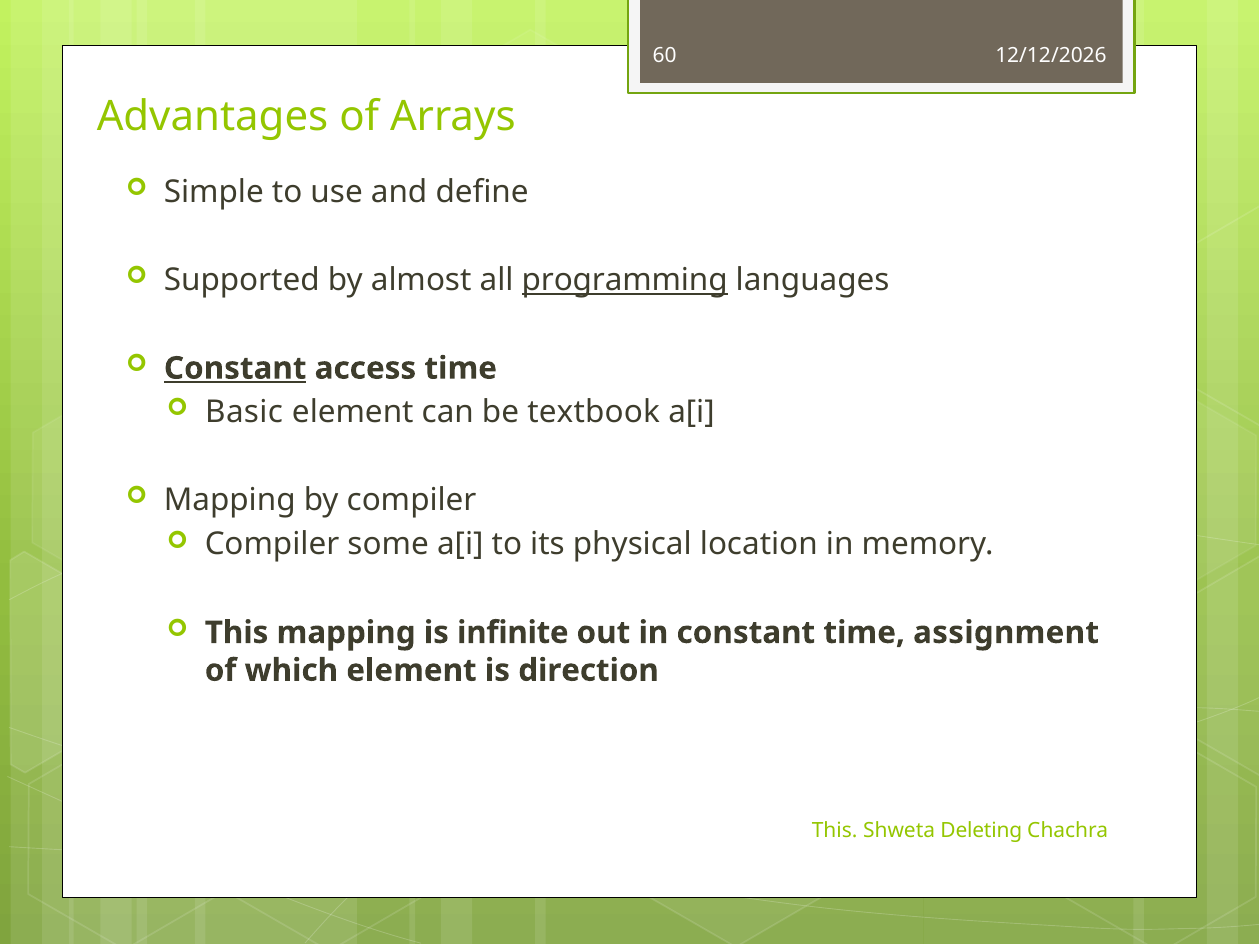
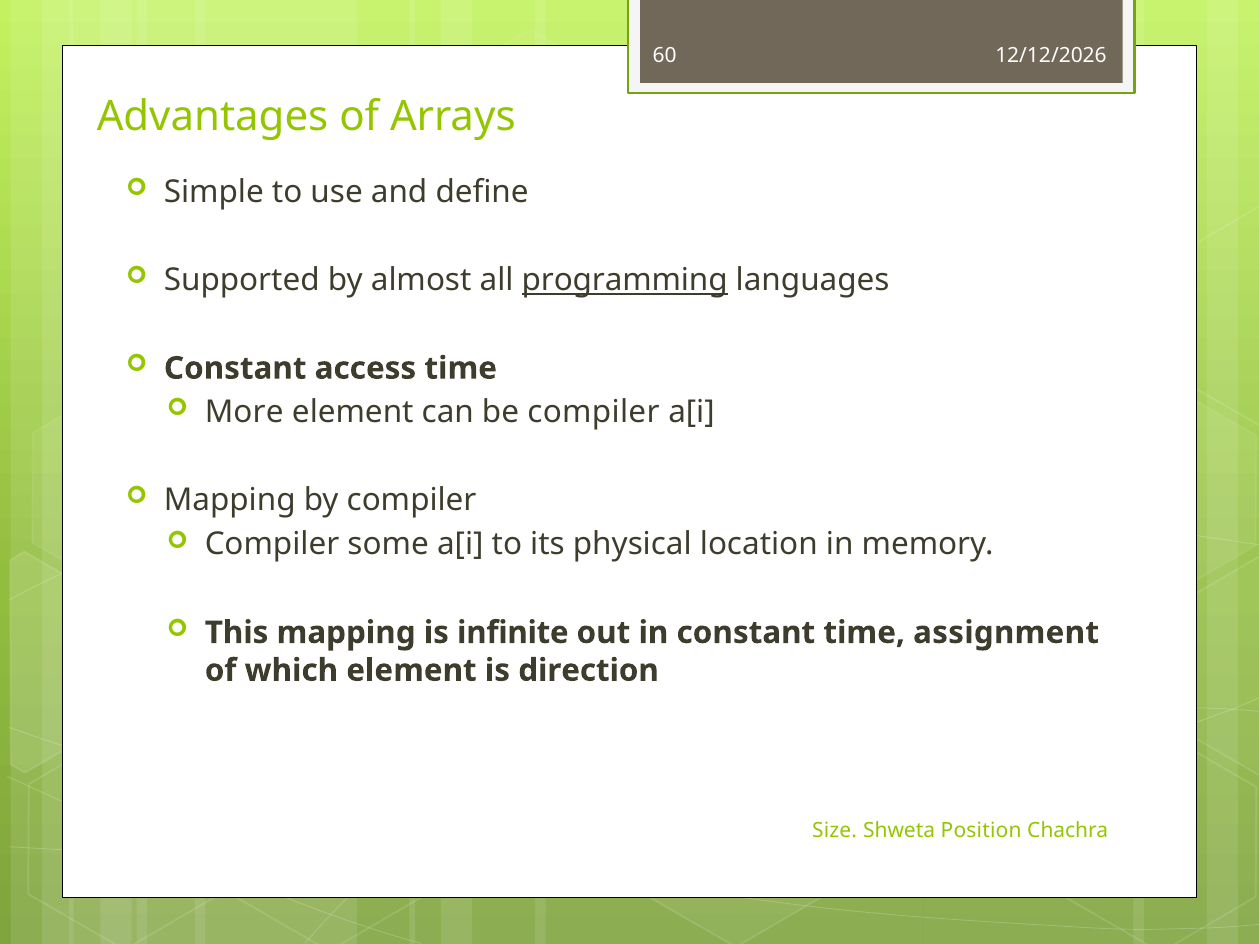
Constant underline: present -> none (235, 368)
Basic: Basic -> More (244, 412)
be textbook: textbook -> compiler (593, 412)
This: This -> Size (835, 831)
Deleting: Deleting -> Position (981, 831)
